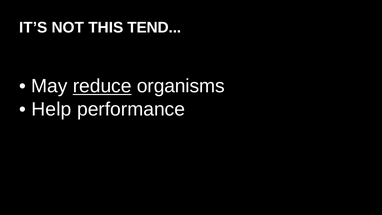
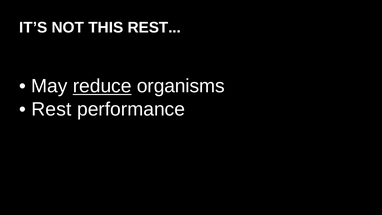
THIS TEND: TEND -> REST (154, 28)
Help: Help -> Rest (51, 109)
